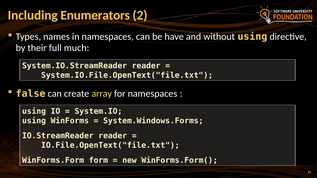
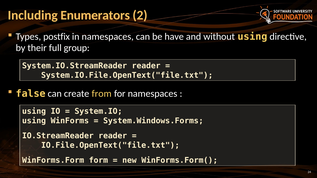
names: names -> postfix (57, 37)
much: much -> group (77, 48)
array: array -> from (102, 94)
